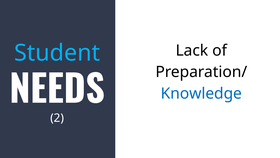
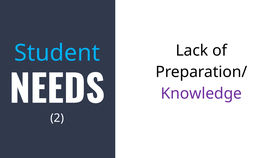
Knowledge colour: blue -> purple (201, 93)
